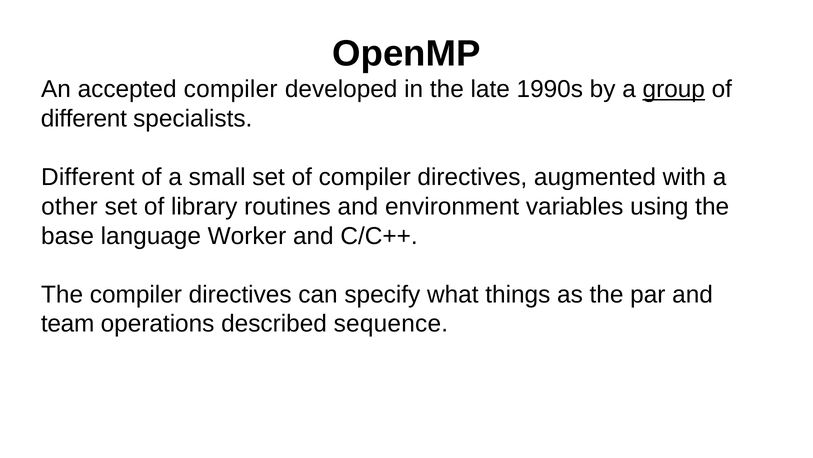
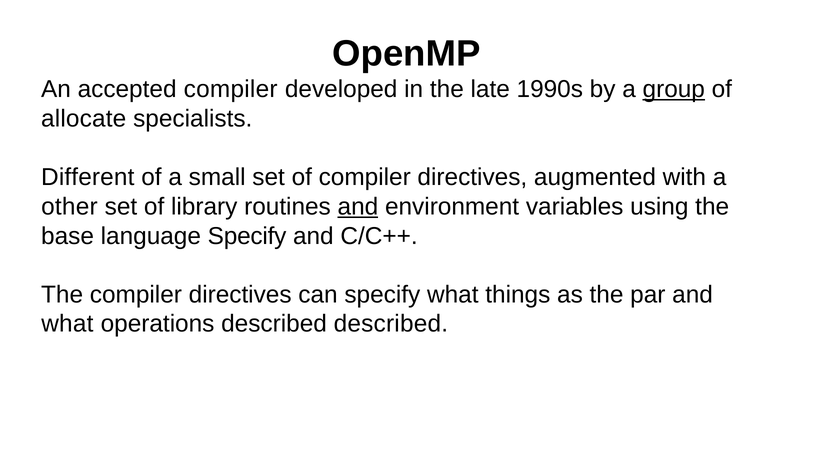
different: different -> allocate (84, 119)
and underline: none -> present (358, 206)
language Worker: Worker -> Specify (247, 236)
team: team -> what (67, 323)
described sequence: sequence -> described (391, 323)
